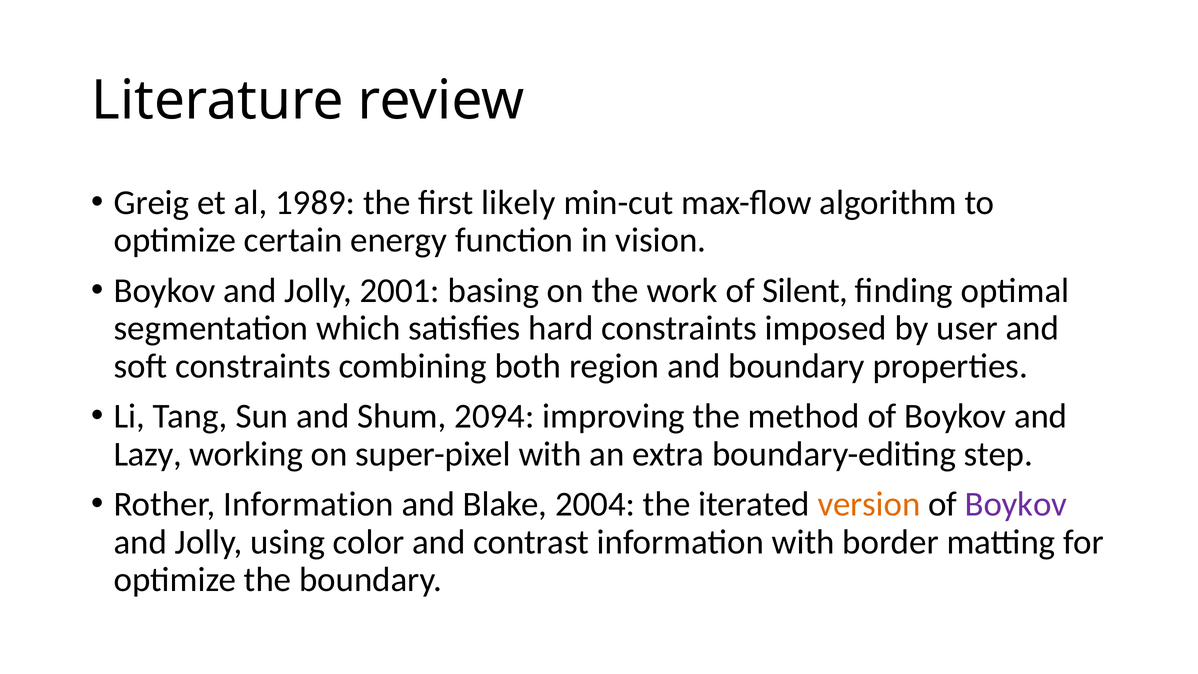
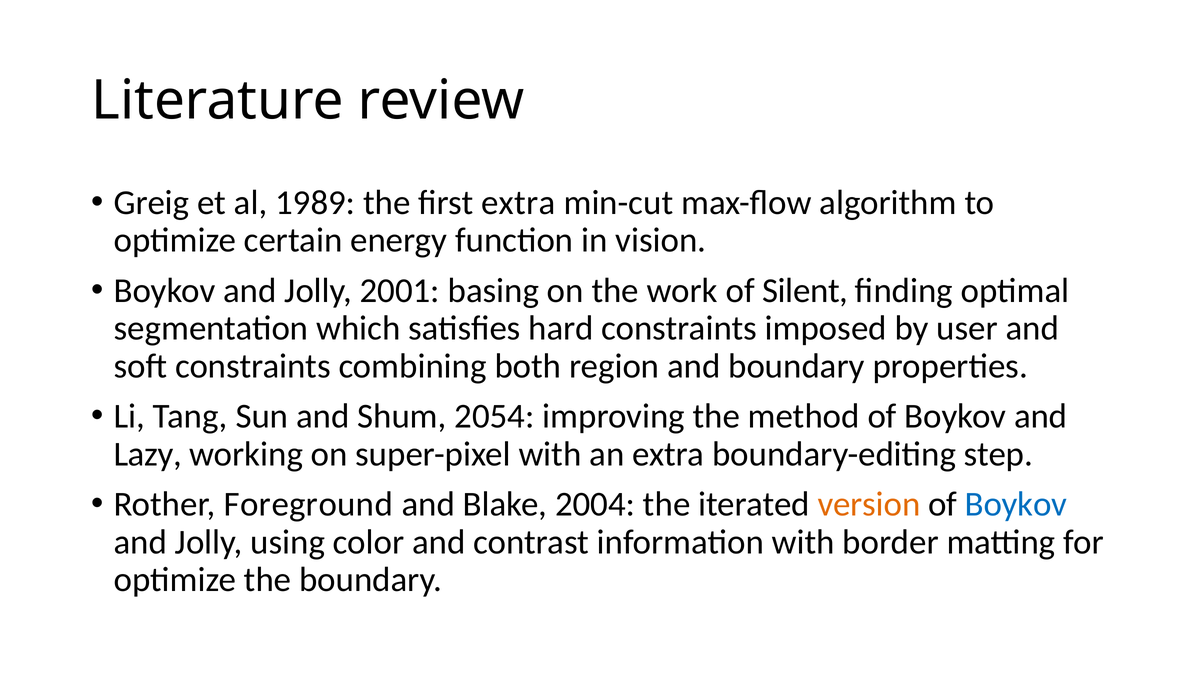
first likely: likely -> extra (518, 203)
2094: 2094 -> 2054 (494, 416)
Rother Information: Information -> Foreground (308, 504)
Boykov colour: purple -> blue (1016, 504)
